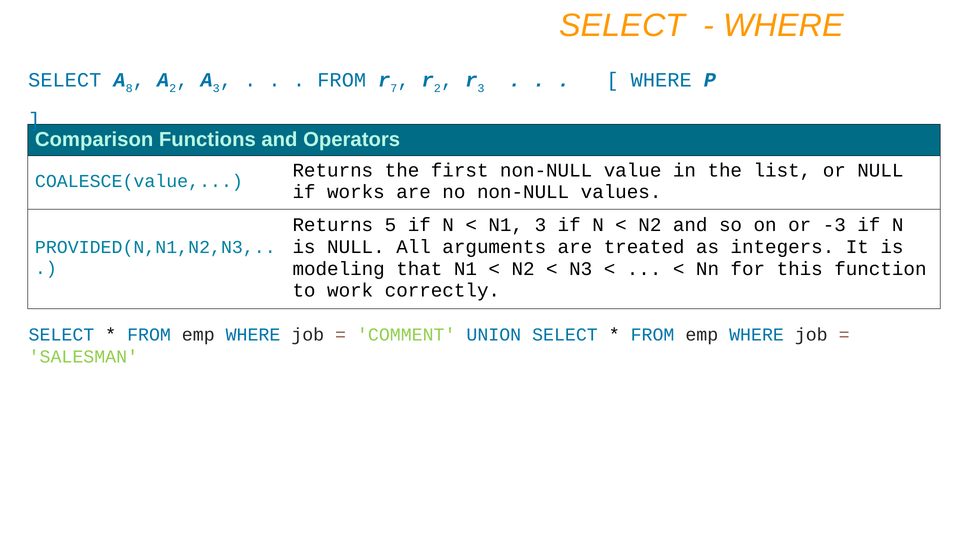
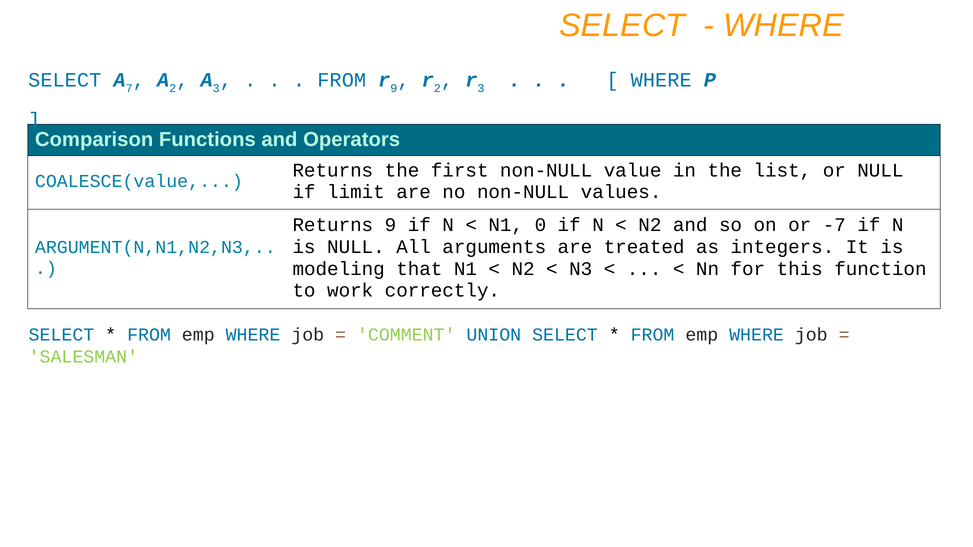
8: 8 -> 7 (129, 88)
7: 7 -> 9 (394, 88)
works: works -> limit (356, 192)
Returns 5: 5 -> 9 (390, 225)
N1 3: 3 -> 0 (540, 225)
-3: -3 -> -7 (834, 225)
PROVIDED(N,N1,N2,N3: PROVIDED(N,N1,N2,N3 -> ARGUMENT(N,N1,N2,N3 (155, 248)
